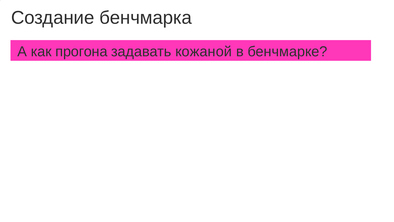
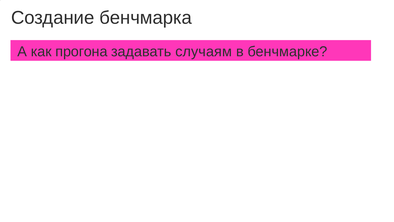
кожаной: кожаной -> случаям (204, 52)
